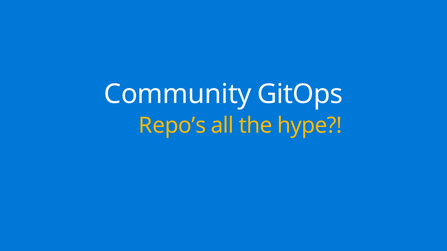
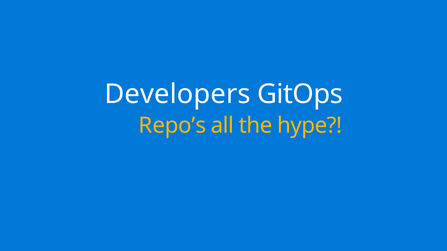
Community: Community -> Developers (178, 94)
